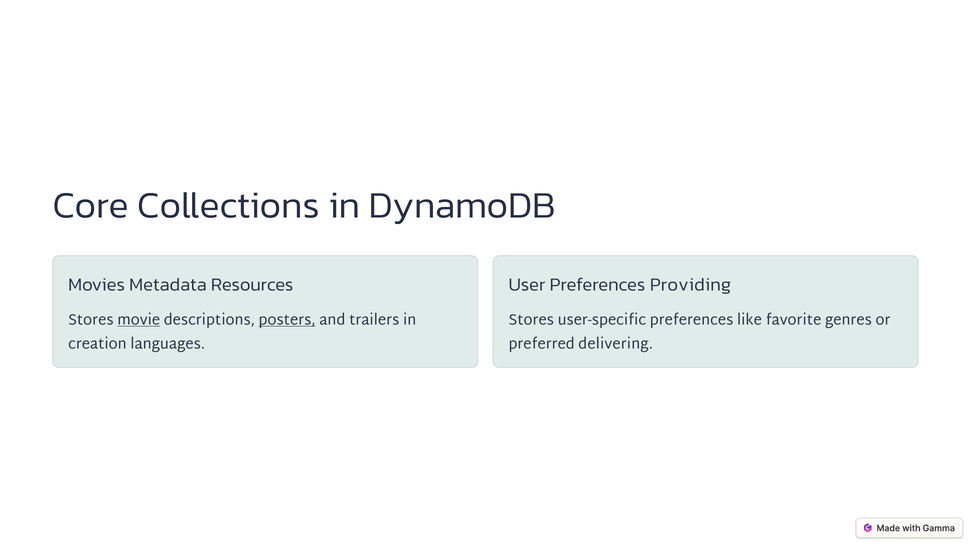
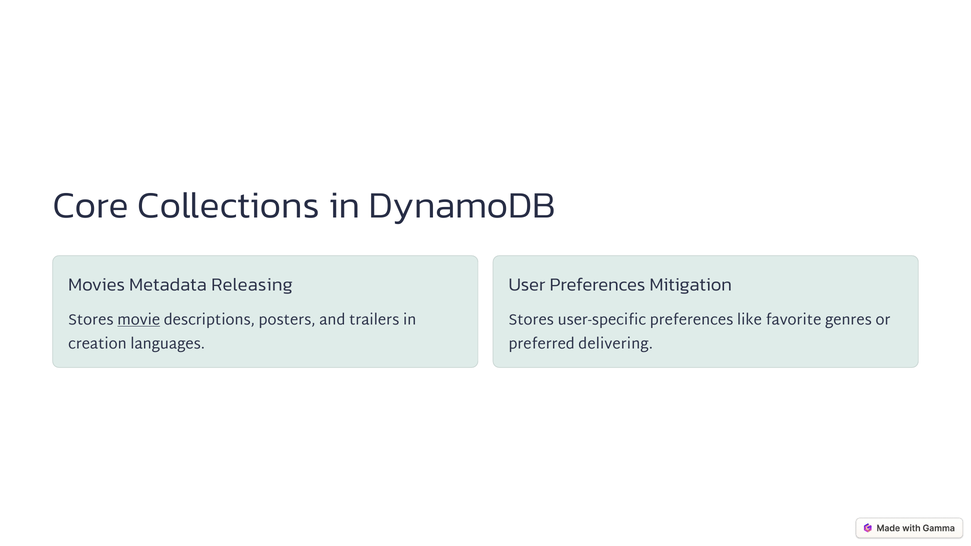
Resources: Resources -> Releasing (252, 285)
Providing: Providing -> Mitigation (691, 285)
posters underline: present -> none (287, 320)
